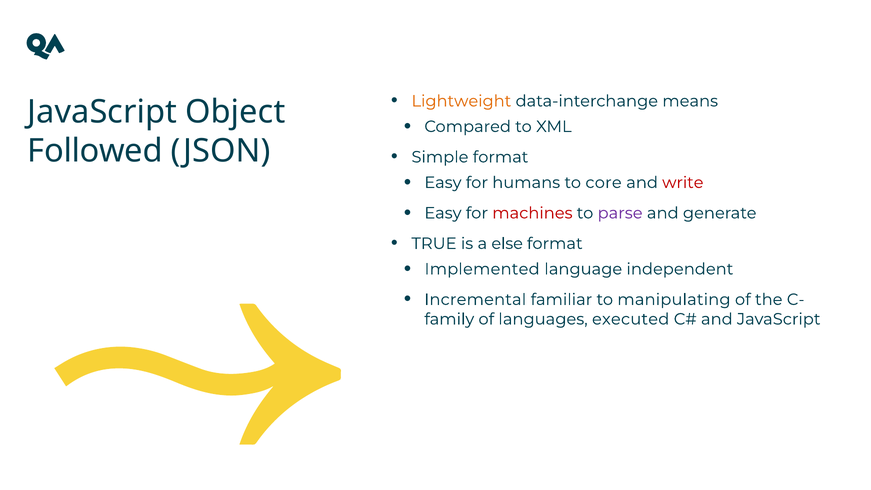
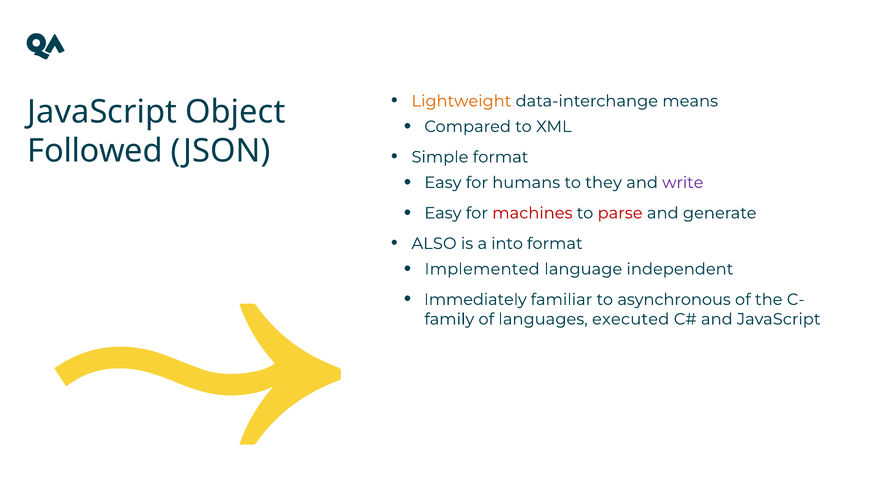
core: core -> they (604, 183)
write colour: red -> purple (683, 183)
parse colour: purple -> red (620, 213)
TRUE: TRUE -> ALSO (434, 244)
else: else -> into (507, 244)
Incremental: Incremental -> Immediately (475, 300)
manipulating: manipulating -> asynchronous (674, 300)
